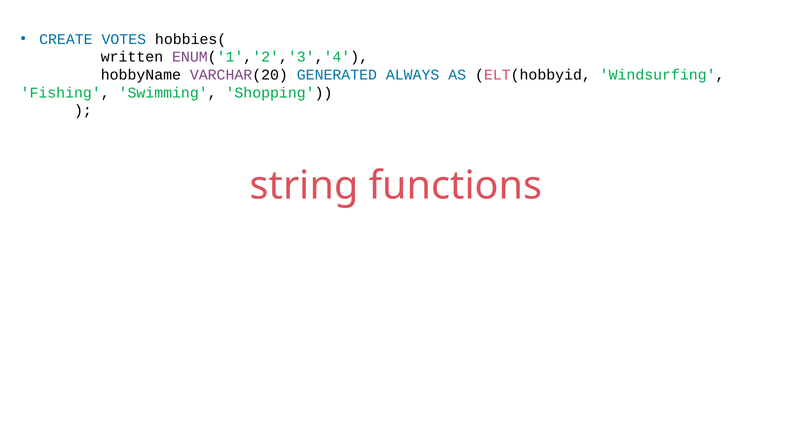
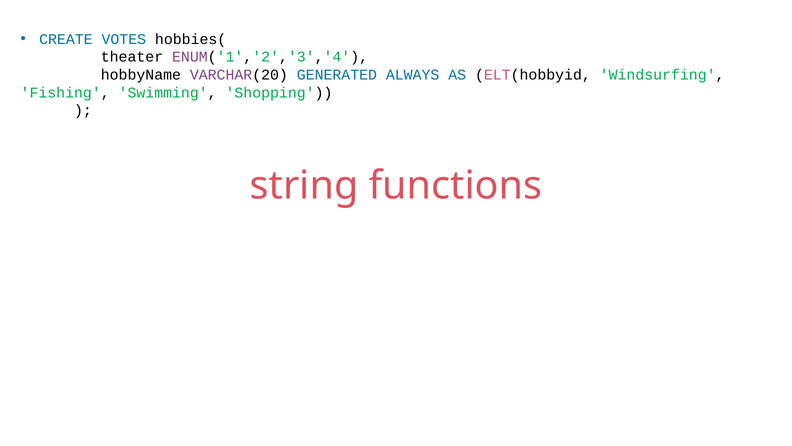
written: written -> theater (132, 57)
